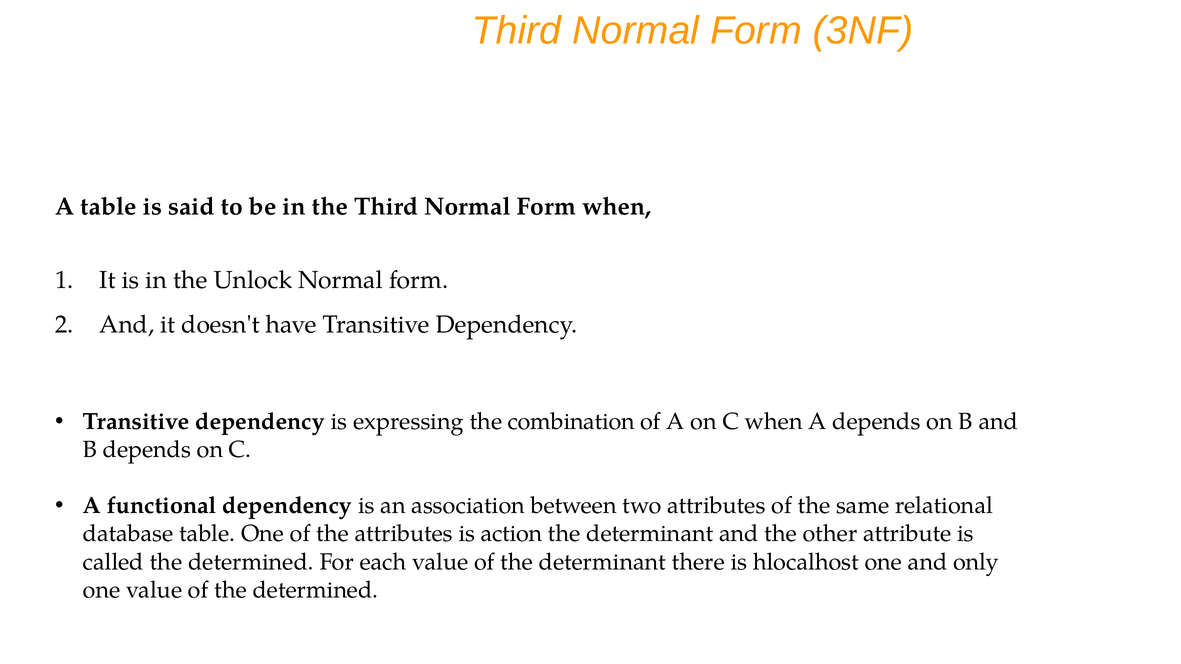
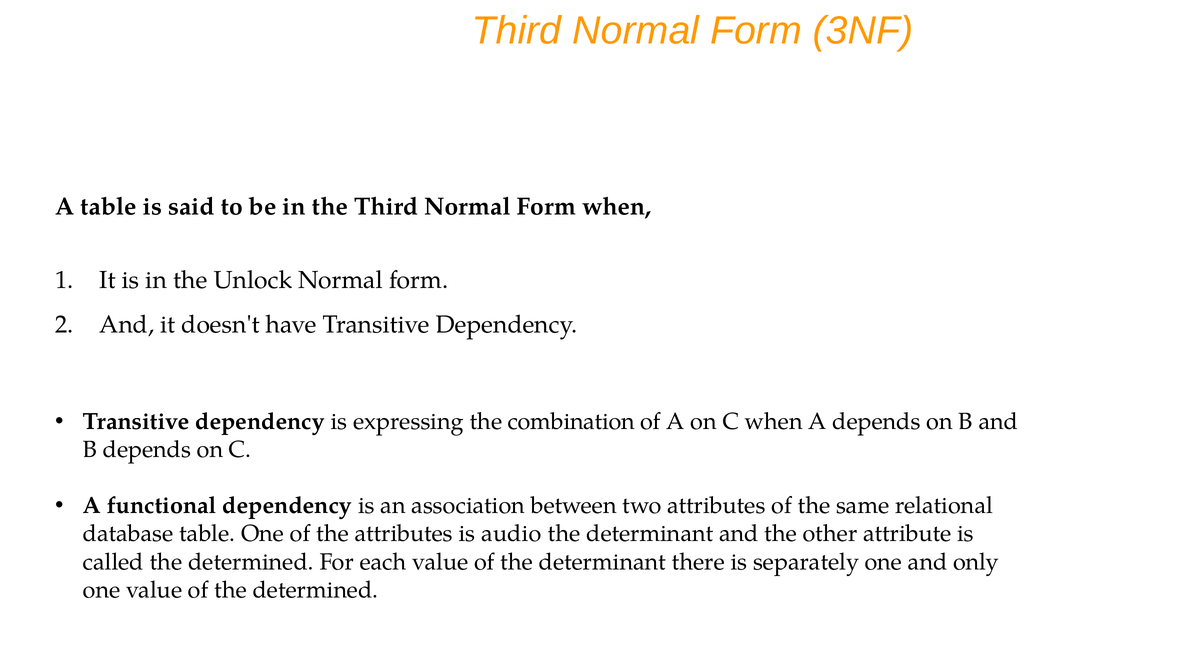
action: action -> audio (511, 534)
hlocalhost: hlocalhost -> separately (806, 562)
